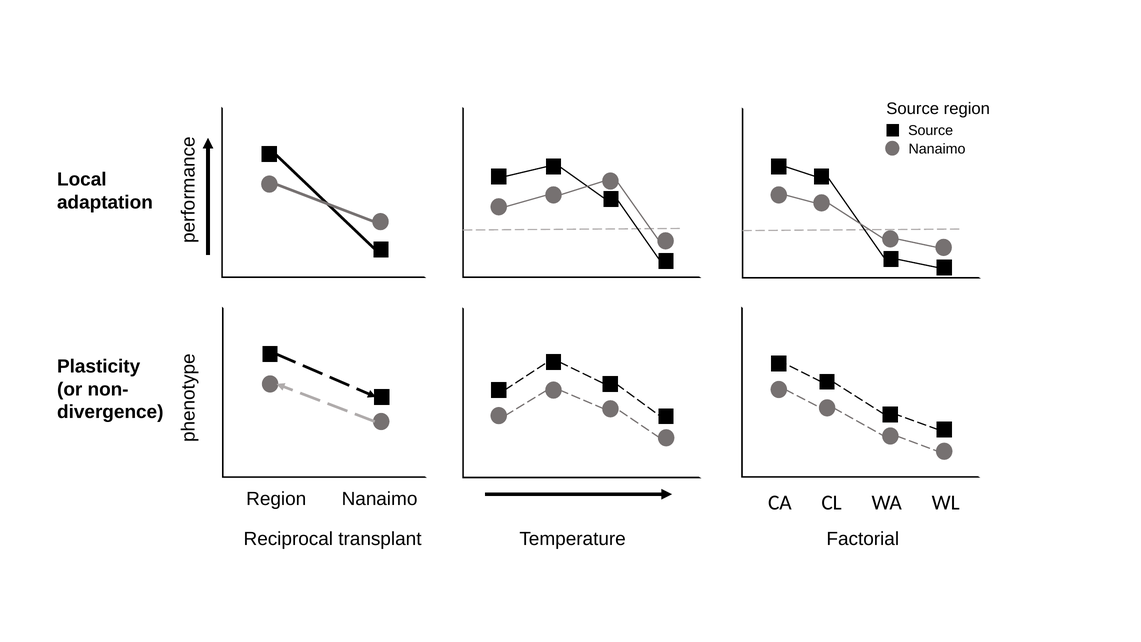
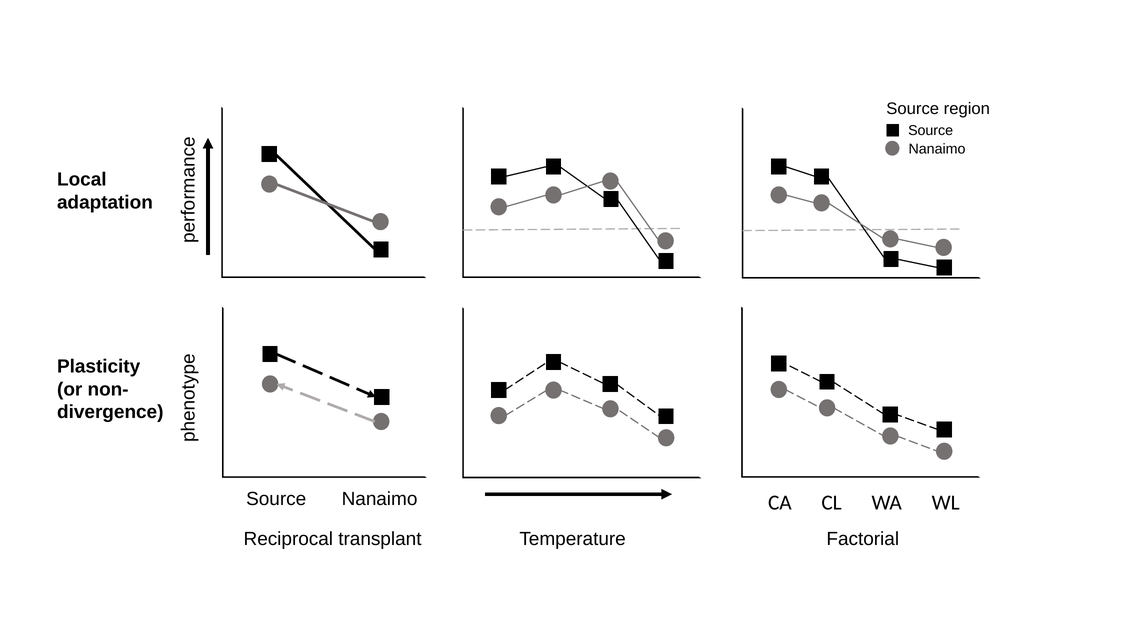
Region: Region -> Source (276, 499)
